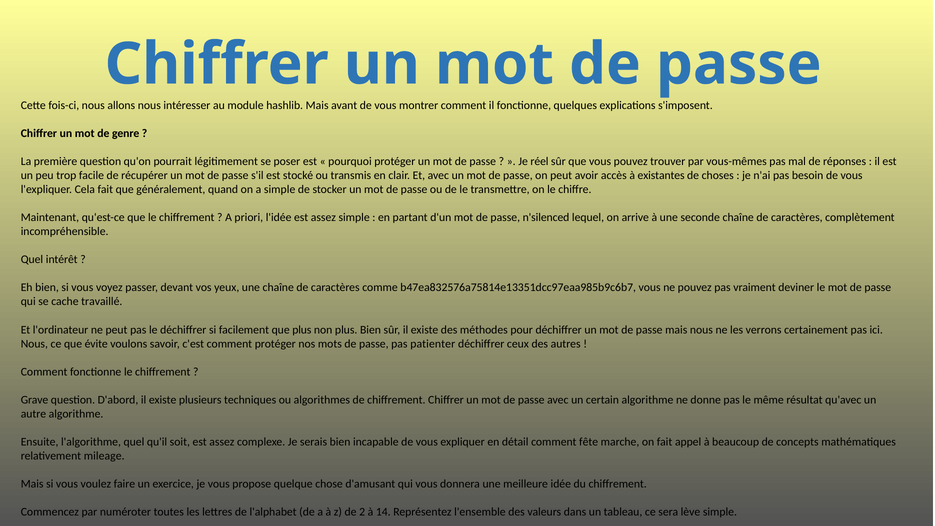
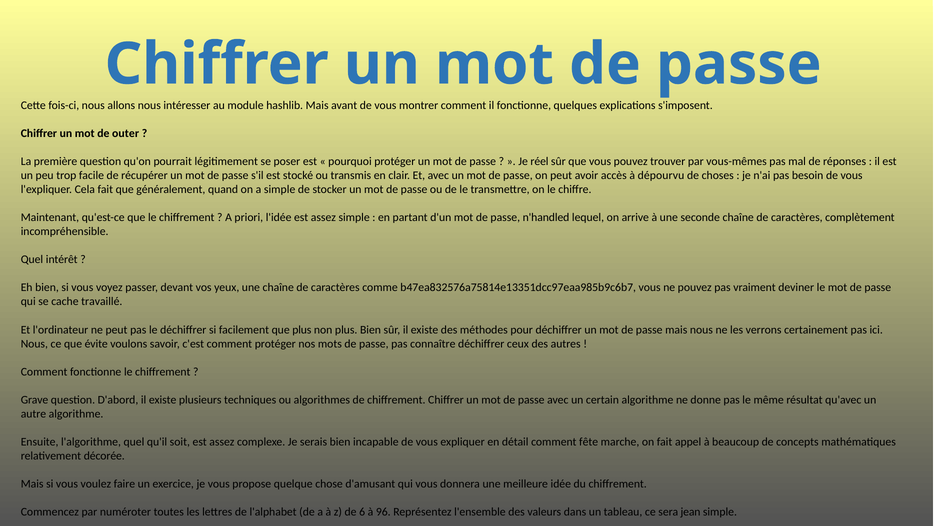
genre: genre -> outer (126, 133)
existantes: existantes -> dépourvu (661, 175)
n'silenced: n'silenced -> n'handled (546, 217)
patienter: patienter -> connaître (433, 344)
mileage: mileage -> décorée (104, 456)
2: 2 -> 6 (362, 512)
14: 14 -> 96 (383, 512)
lève: lève -> jean (691, 512)
